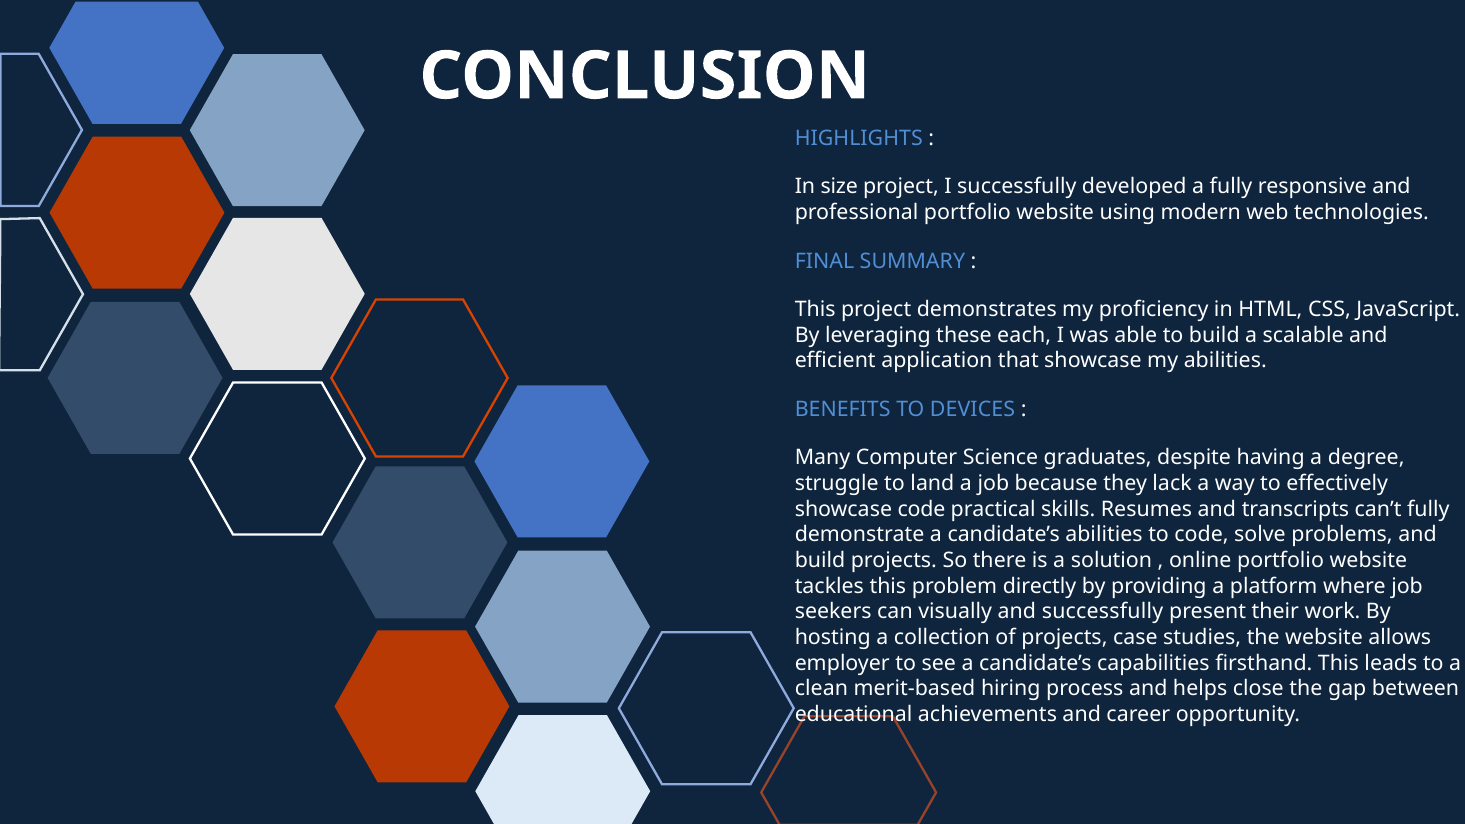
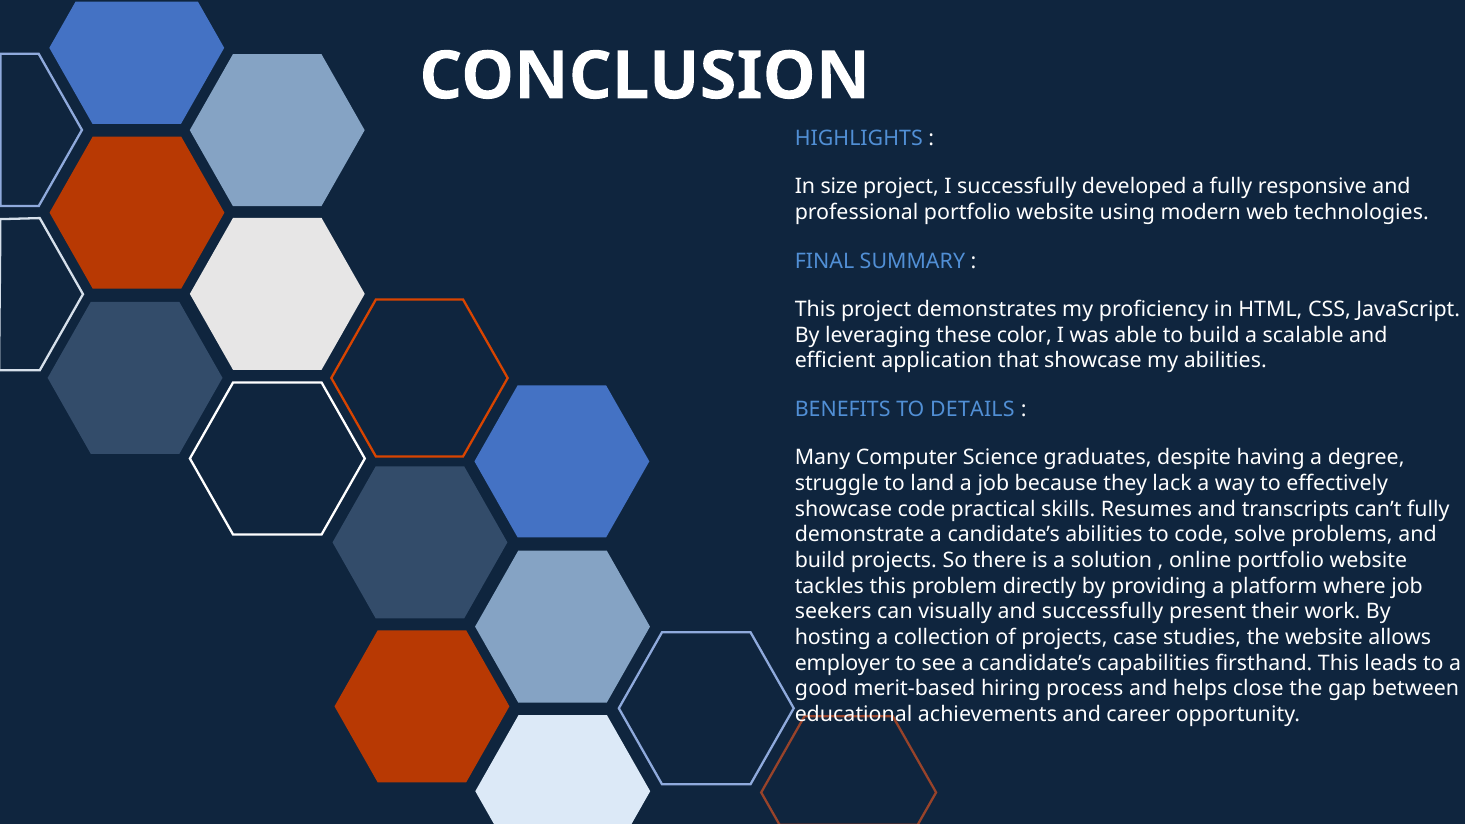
each: each -> color (1024, 335)
DEVICES: DEVICES -> DETAILS (972, 409)
clean: clean -> good (821, 689)
